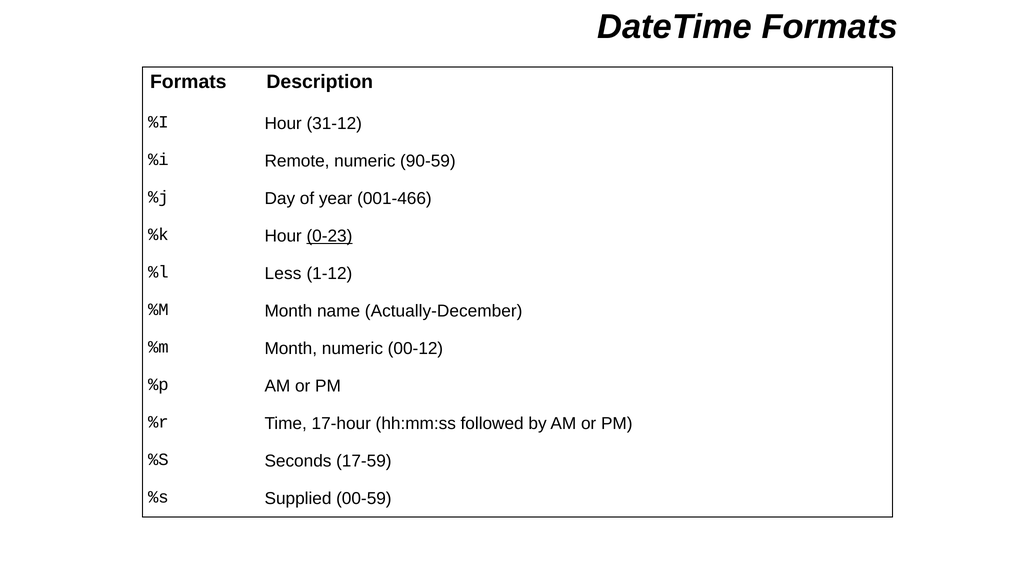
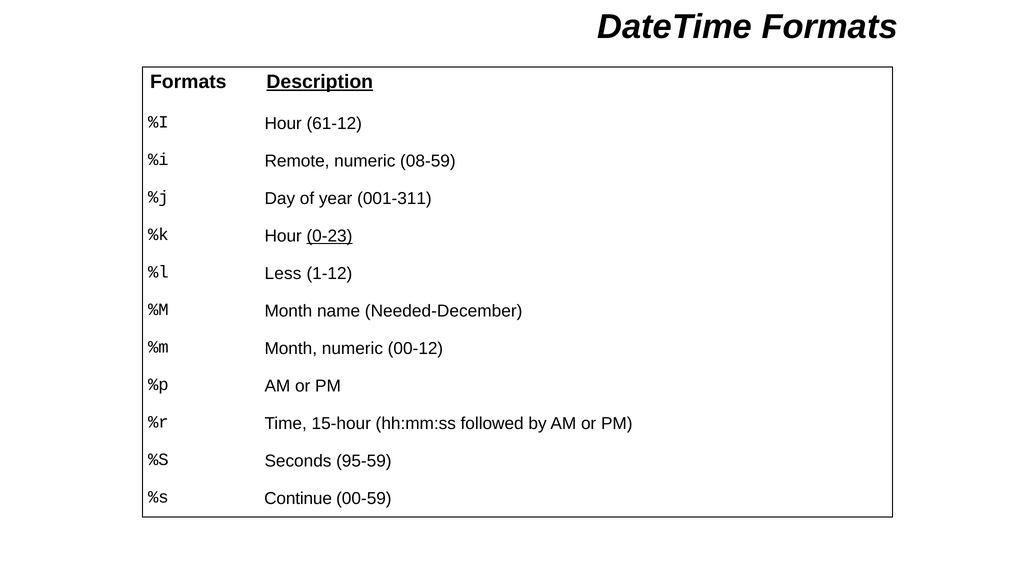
Description underline: none -> present (320, 82)
31-12: 31-12 -> 61-12 (334, 123)
90-59: 90-59 -> 08-59 (428, 161)
001-466: 001-466 -> 001-311 (394, 198)
Actually-December: Actually-December -> Needed-December (444, 311)
17-hour: 17-hour -> 15-hour (341, 424)
17-59: 17-59 -> 95-59 (364, 461)
Supplied: Supplied -> Continue (298, 499)
